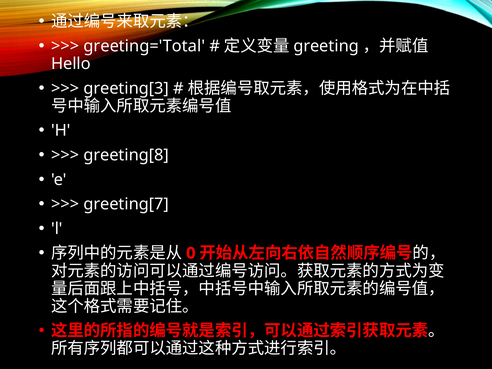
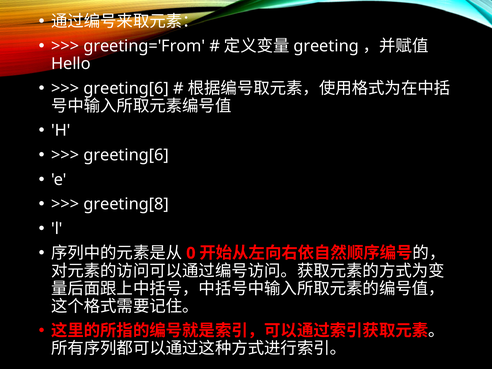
greeting='Total: greeting='Total -> greeting='From (144, 46)
greeting[3: greeting[3 -> greeting[6 (126, 88)
greeting[8: greeting[8 -> greeting[6 (126, 155)
greeting[7: greeting[7 -> greeting[8 (126, 204)
